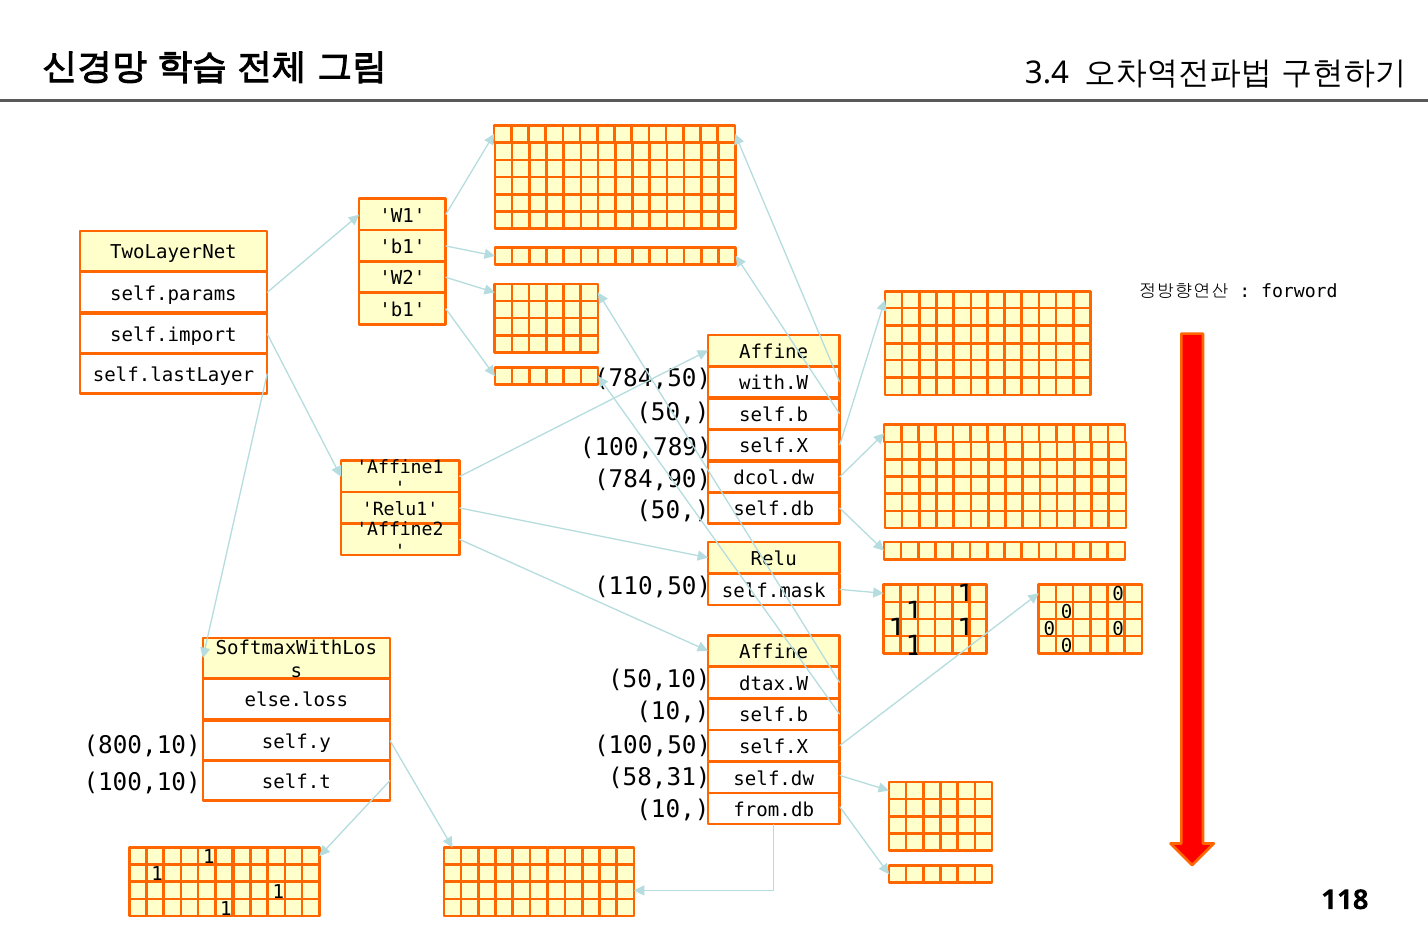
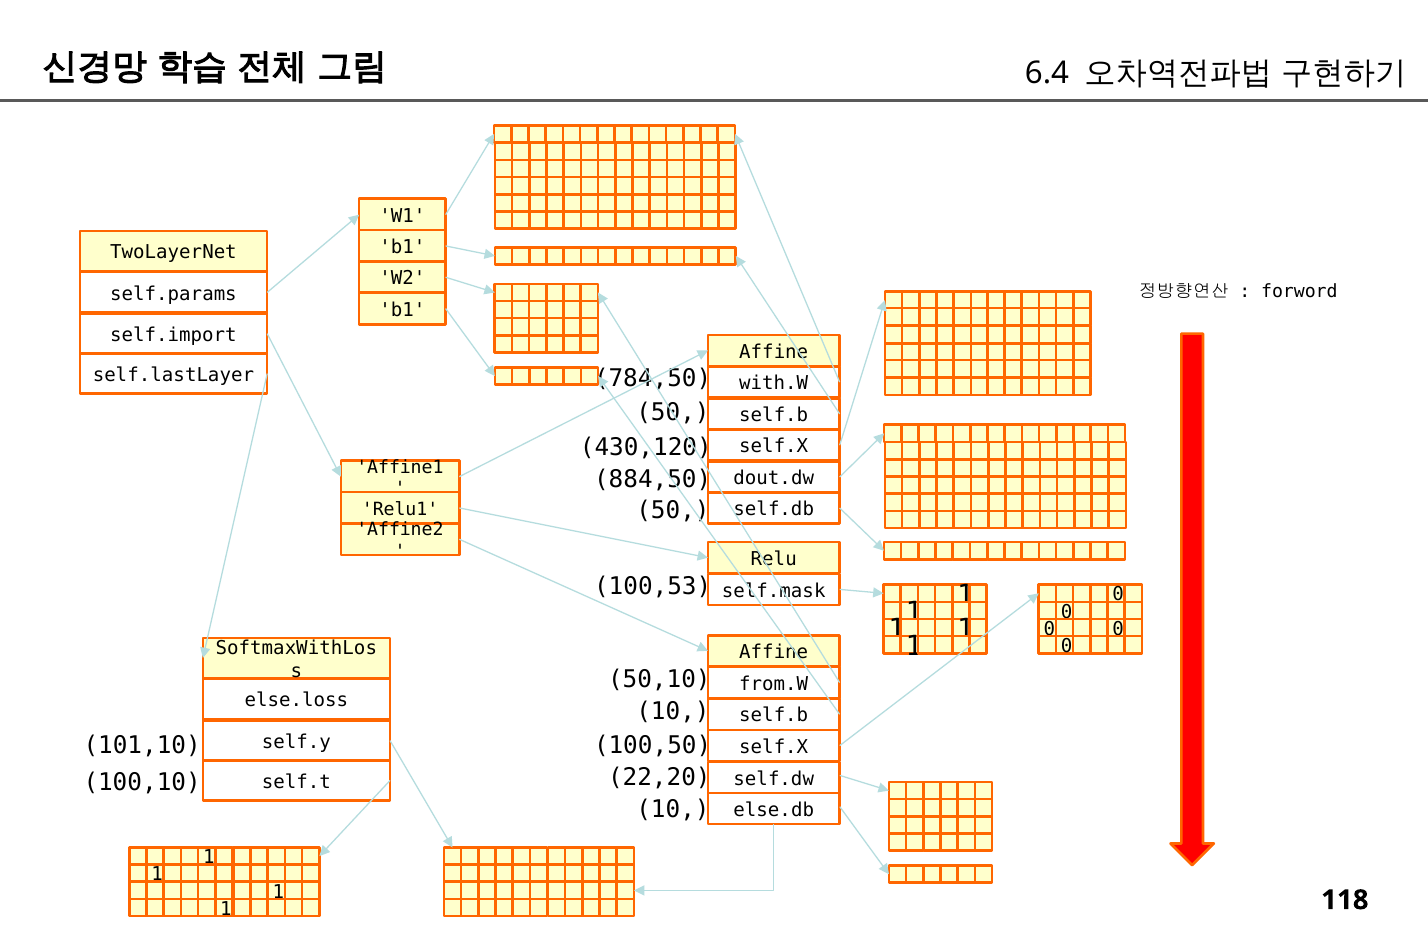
3.4: 3.4 -> 6.4 (1047, 73)
100,789: 100,789 -> 430,120 (646, 447)
784,90: 784,90 -> 884,50 (653, 479)
dcol.dw: dcol.dw -> dout.dw (774, 478)
110,50: 110,50 -> 100,53 (653, 586)
dtax.W: dtax.W -> from.W (774, 684)
800,10: 800,10 -> 101,10 (142, 746)
58,31: 58,31 -> 22,20 (659, 777)
from.db: from.db -> else.db (774, 810)
